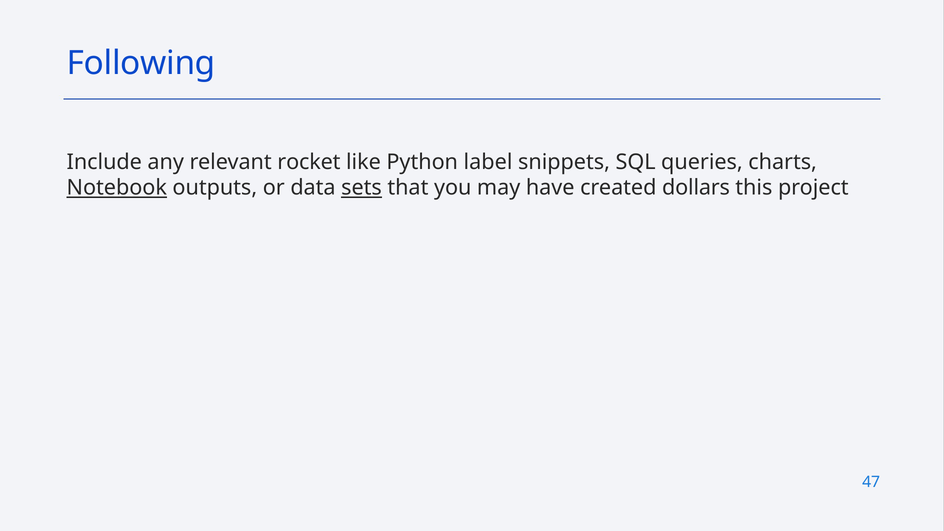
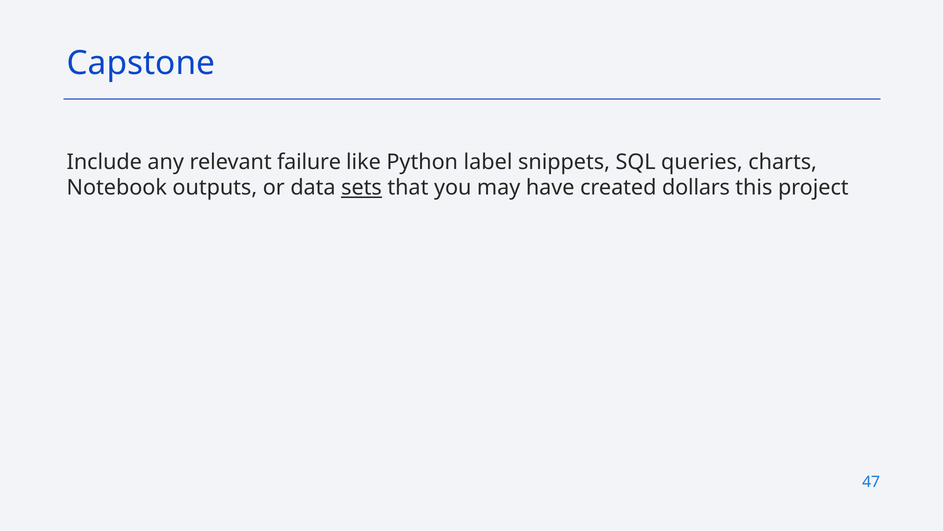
Following: Following -> Capstone (141, 63)
rocket: rocket -> failure (309, 162)
Notebook underline: present -> none (117, 188)
